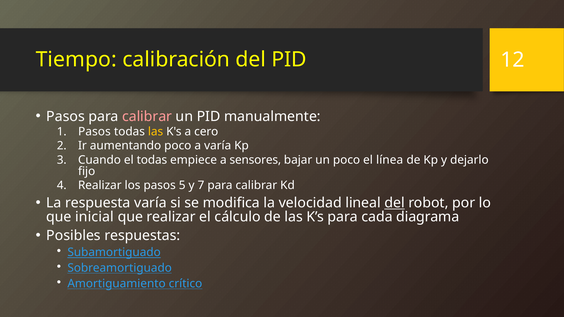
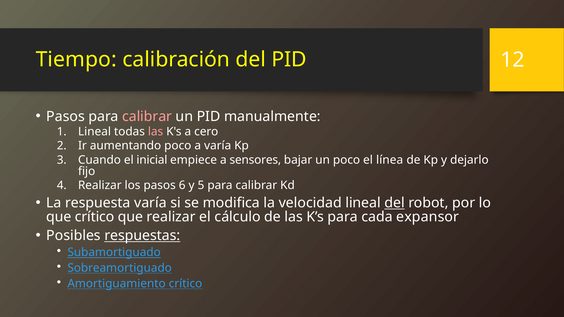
Pasos: Pasos -> Lineal (94, 132)
las colour: yellow -> pink (156, 132)
el todas: todas -> inicial (152, 160)
5: 5 -> 6 (182, 185)
7: 7 -> 5 (201, 185)
que inicial: inicial -> crítico (95, 217)
diagrama: diagrama -> expansor (428, 217)
respuestas underline: none -> present (142, 236)
